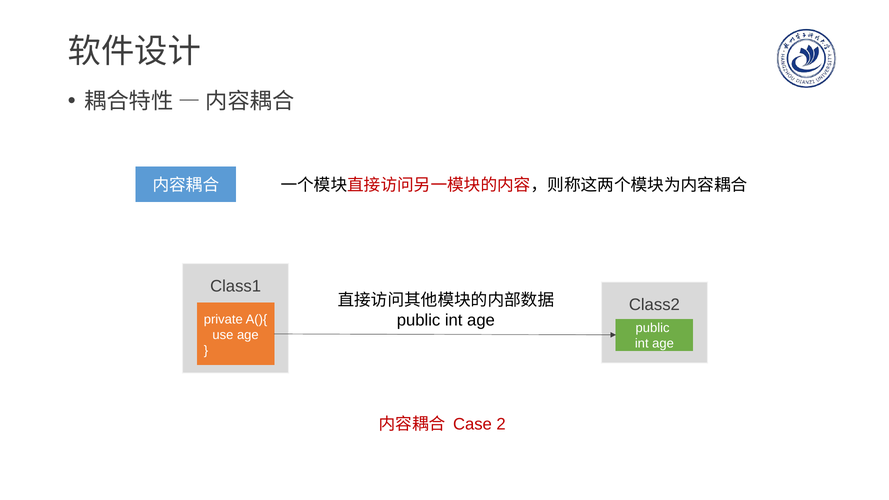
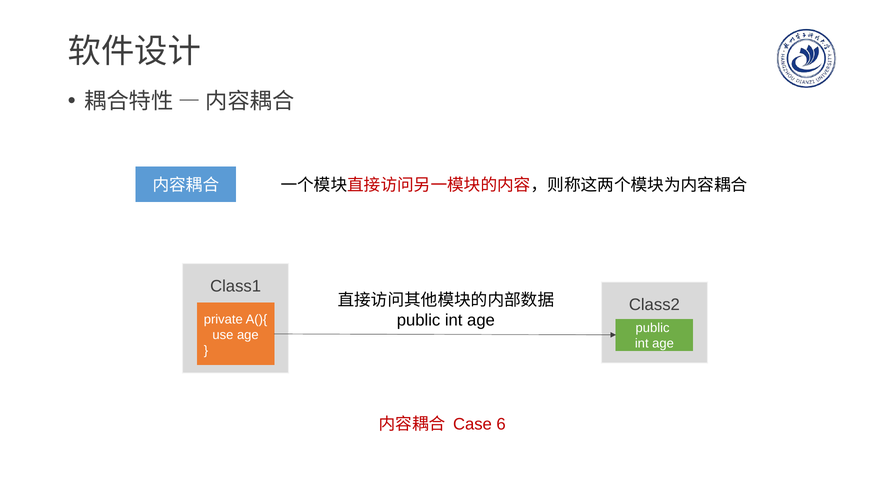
2: 2 -> 6 (501, 424)
